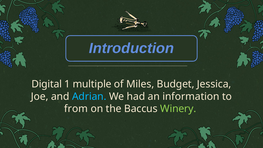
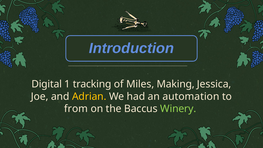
multiple: multiple -> tracking (92, 84)
Budget: Budget -> Making (176, 84)
Adrian colour: light blue -> yellow (89, 96)
information: information -> automation (191, 96)
